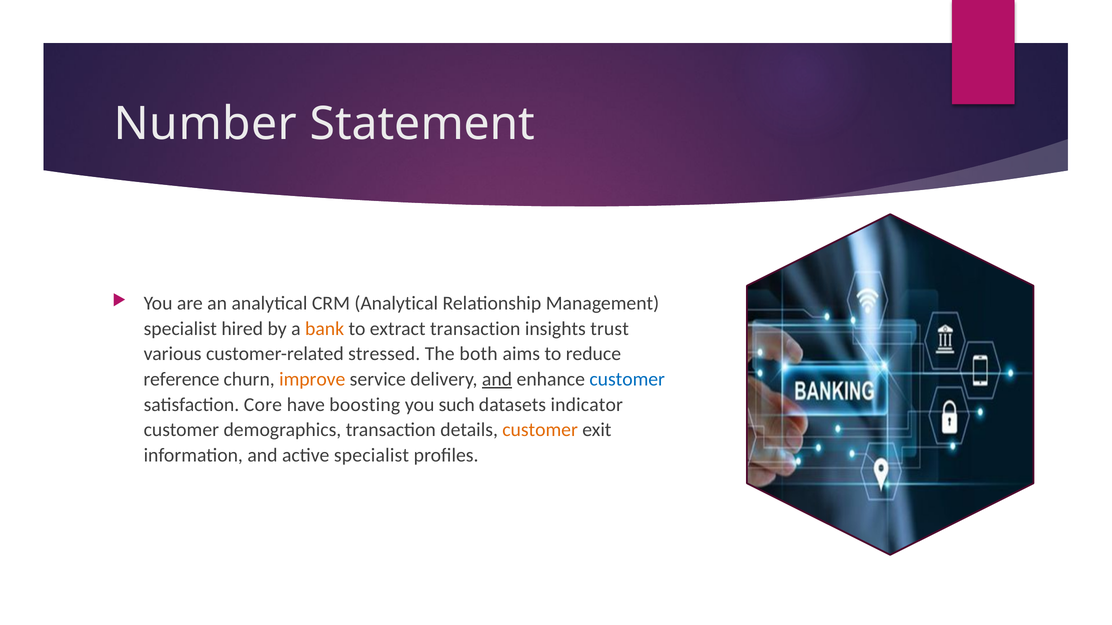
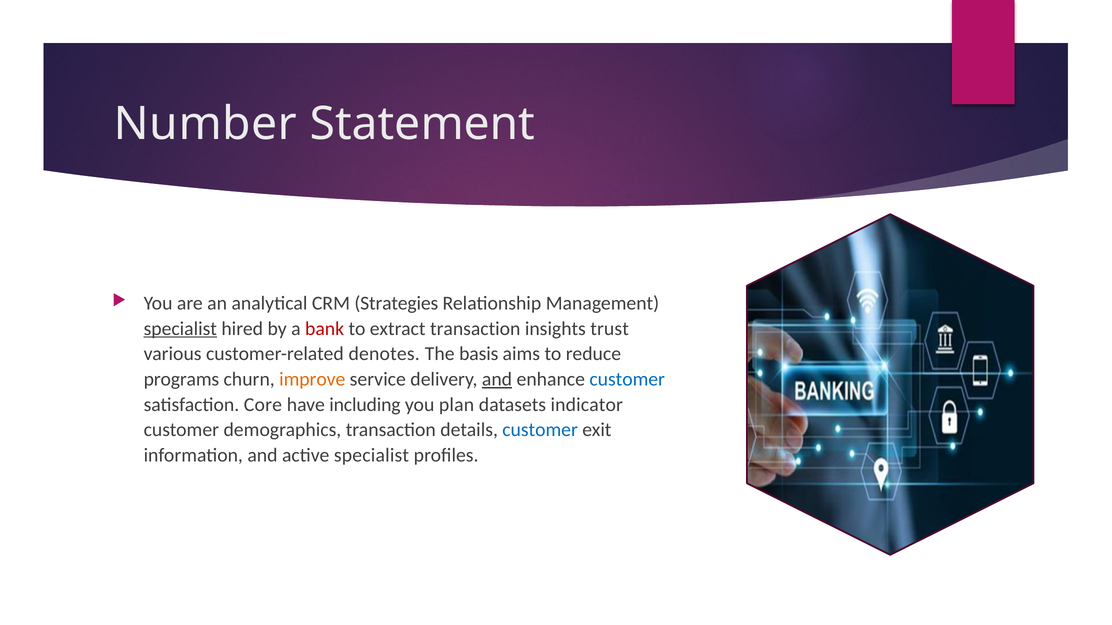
CRM Analytical: Analytical -> Strategies (396, 304)
specialist underline: none -> present (180, 329)
bank colour: orange -> red (325, 329)
stressed: stressed -> denotes (384, 354)
both: both -> basis (479, 354)
reference: reference -> programs (181, 380)
boosting: boosting -> including (365, 405)
such: such -> plan (457, 405)
customer colour: orange -> blue (540, 430)
